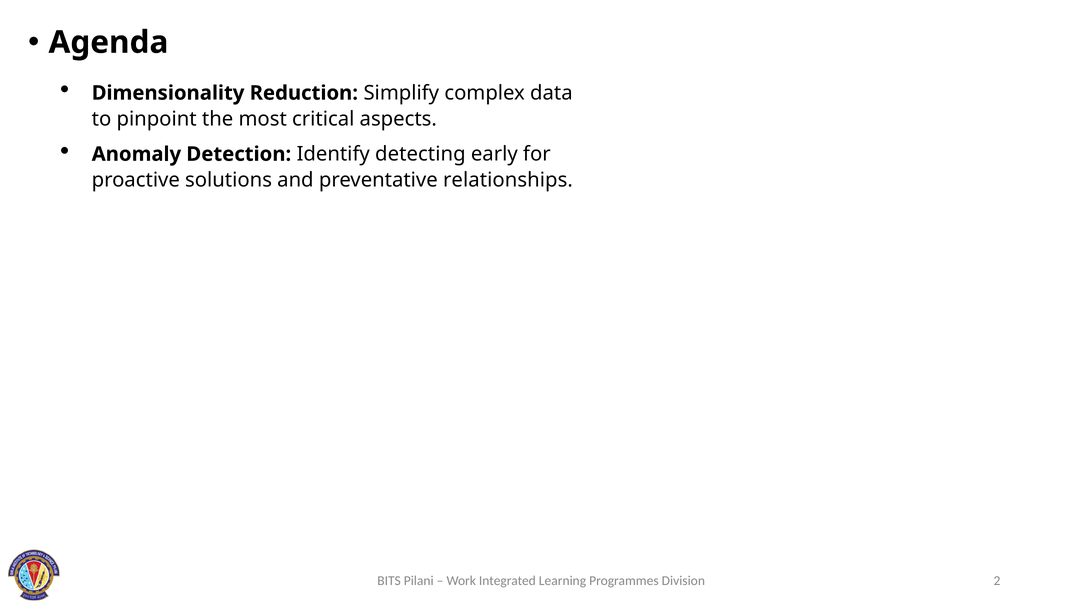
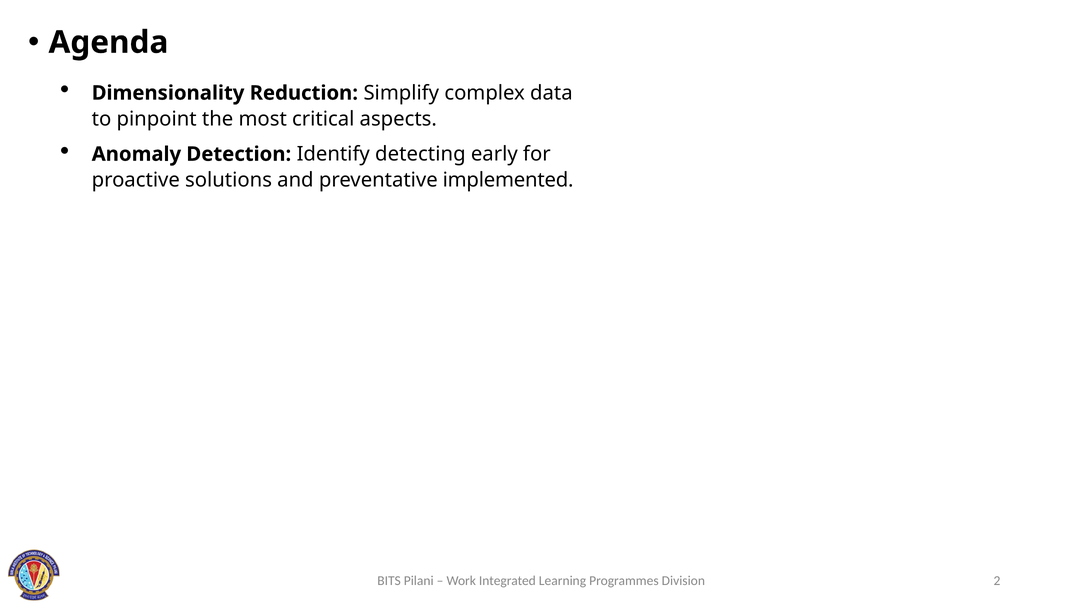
relationships: relationships -> implemented (508, 180)
